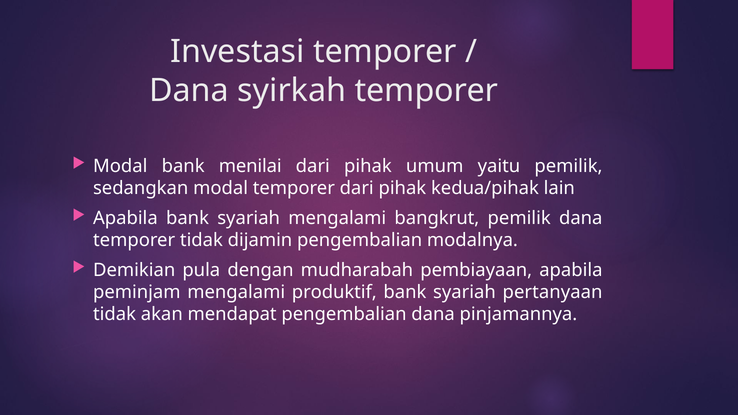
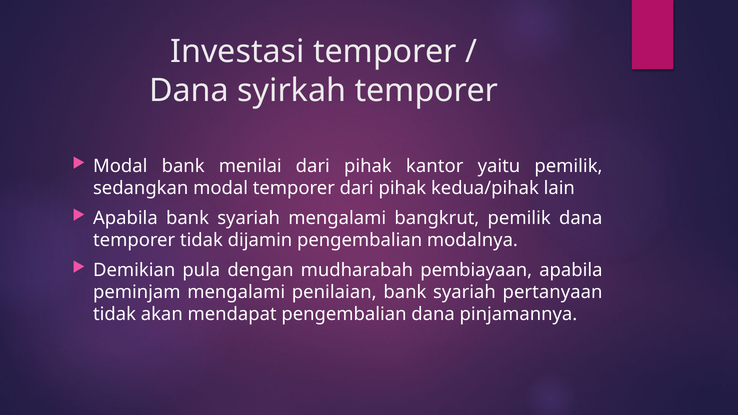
umum: umum -> kantor (435, 166)
produktif: produktif -> penilaian (334, 292)
